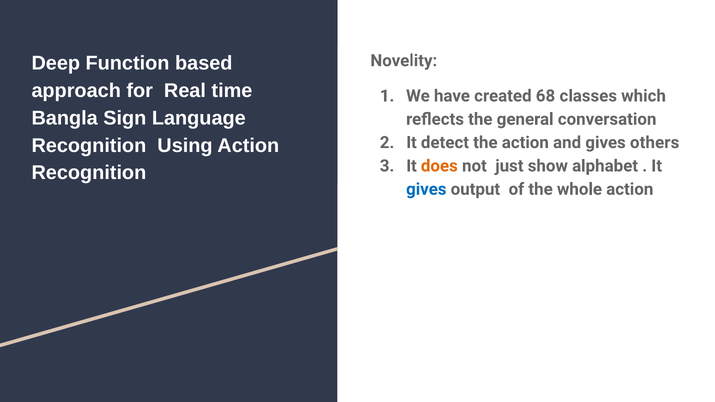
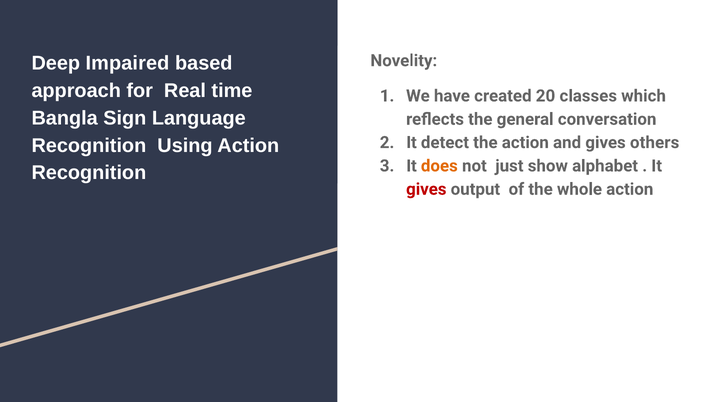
Function: Function -> Impaired (127, 63)
68: 68 -> 20 (545, 96)
gives colour: blue -> red (426, 189)
